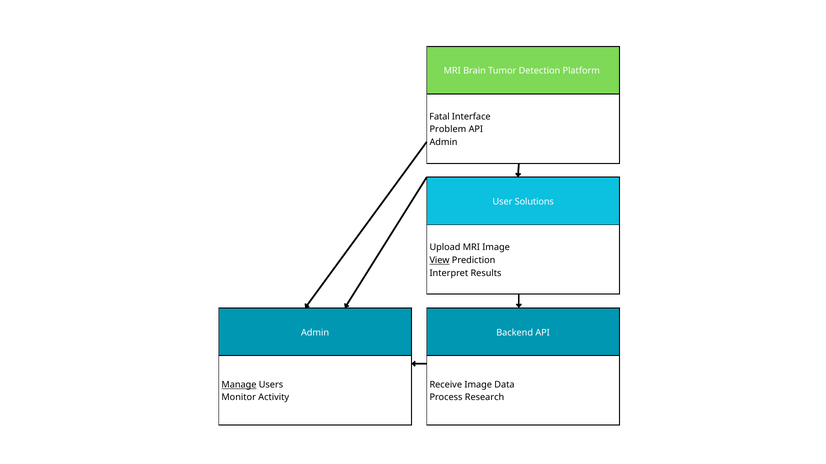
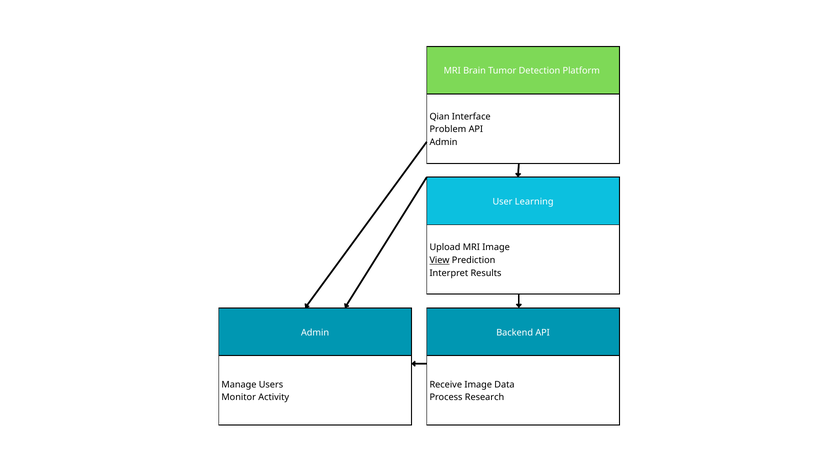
Fatal: Fatal -> Qian (440, 117)
Solutions: Solutions -> Learning (534, 202)
Manage underline: present -> none (239, 385)
